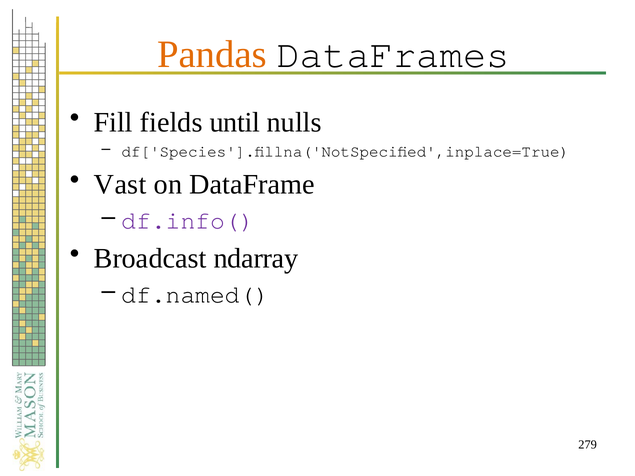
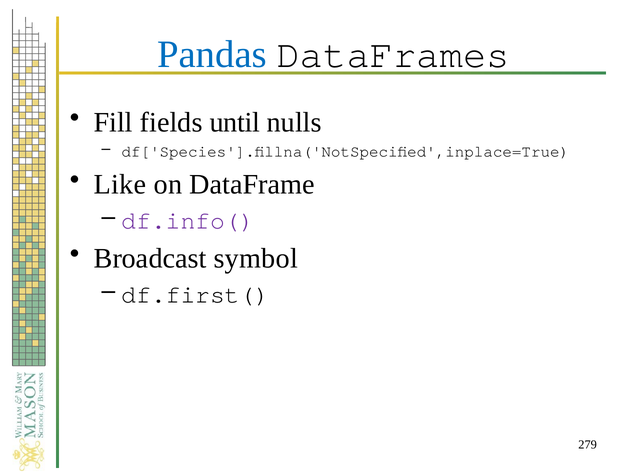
Pandas colour: orange -> blue (212, 55)
Vast: Vast -> Like (120, 184)
ndarray: ndarray -> symbol (256, 259)
df.named(: df.named( -> df.first( (195, 295)
